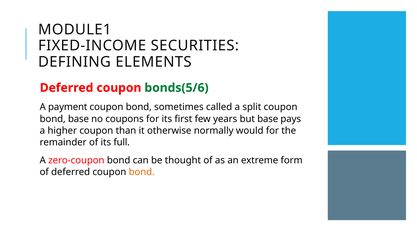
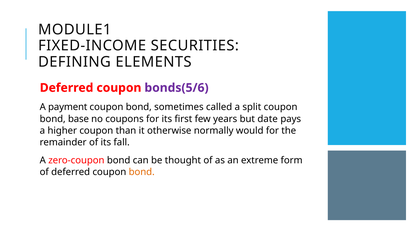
bonds(5/6 colour: green -> purple (177, 88)
but base: base -> date (268, 119)
full: full -> fall (122, 142)
